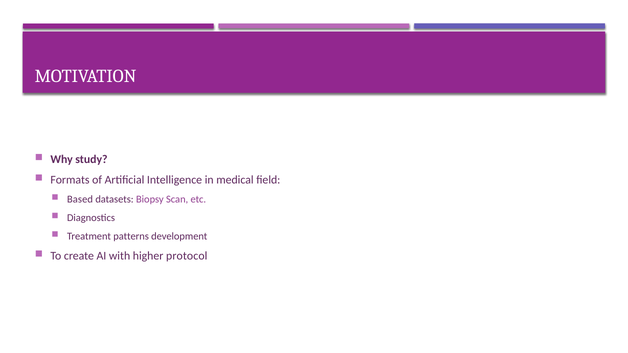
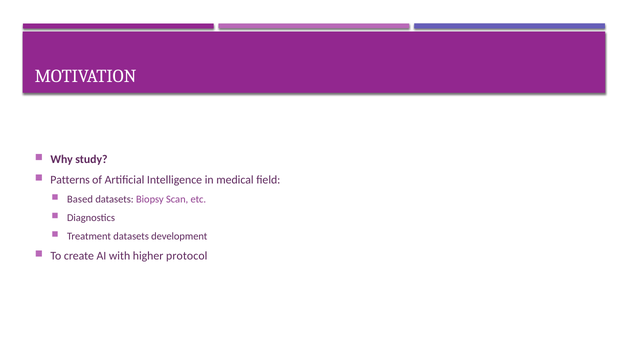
Formats: Formats -> Patterns (70, 180)
Treatment patterns: patterns -> datasets (131, 236)
